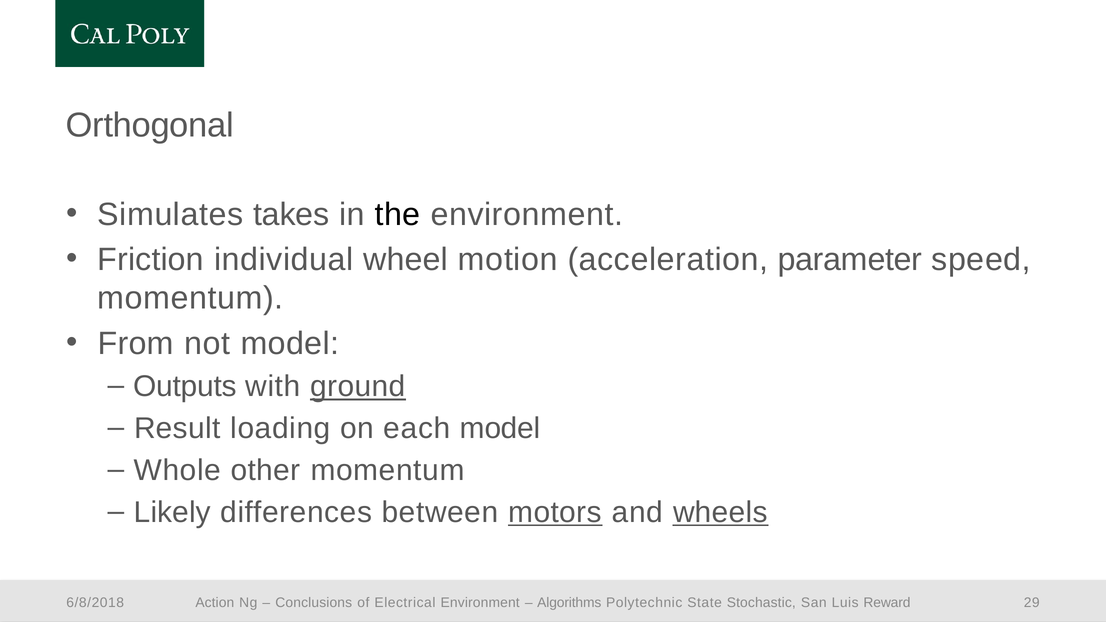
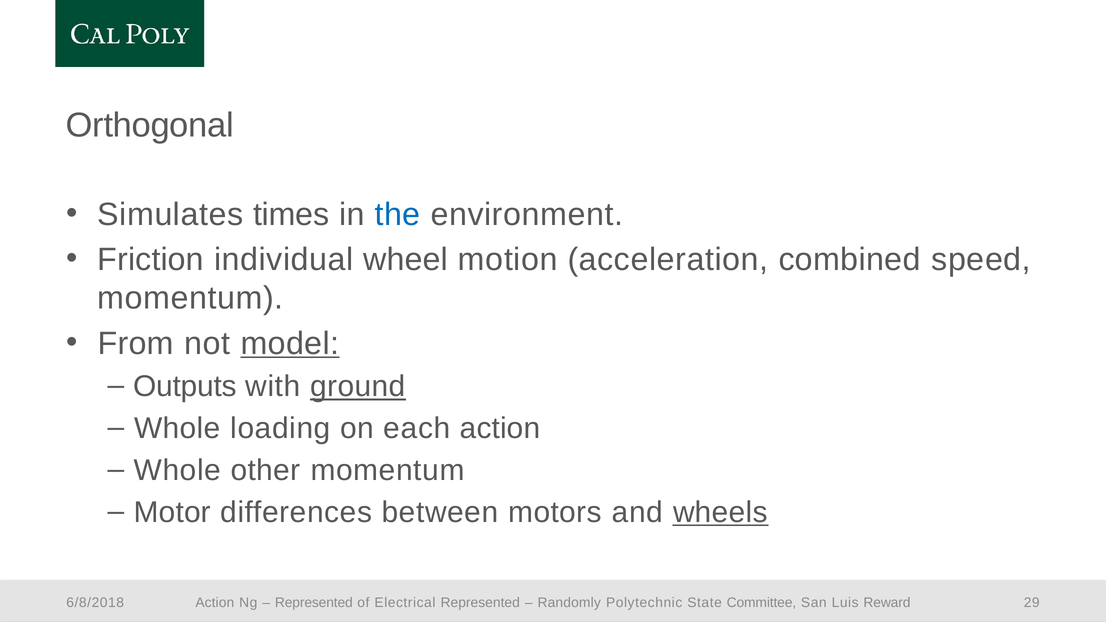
takes: takes -> times (291, 214)
the colour: black -> blue (398, 214)
parameter: parameter -> combined (850, 260)
model underline: none -> present (290, 343)
Result: Result -> Whole (177, 429)
each model: model -> action (500, 429)
Likely: Likely -> Motor (172, 513)
motors underline: present -> none (555, 513)
Conclusions: Conclusions -> Represented (314, 603)
Electrical Environment: Environment -> Represented (480, 603)
Algorithms: Algorithms -> Randomly (569, 603)
Stochastic: Stochastic -> Committee (761, 603)
